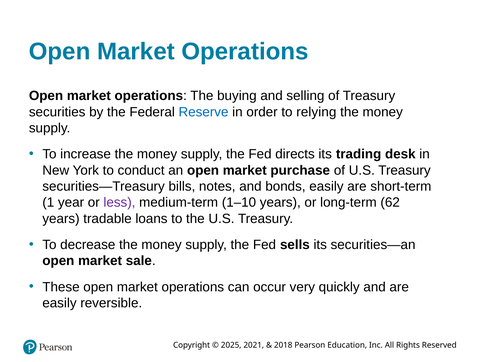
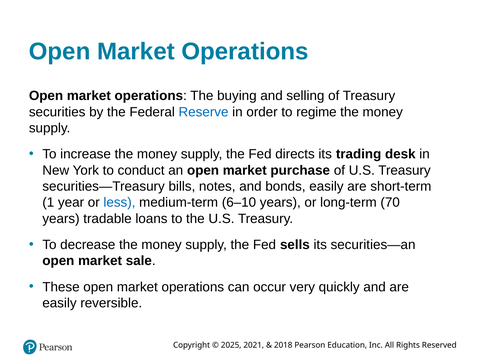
relying: relying -> regime (316, 112)
less colour: purple -> blue (119, 202)
1–10: 1–10 -> 6–10 (239, 202)
62: 62 -> 70 (390, 202)
